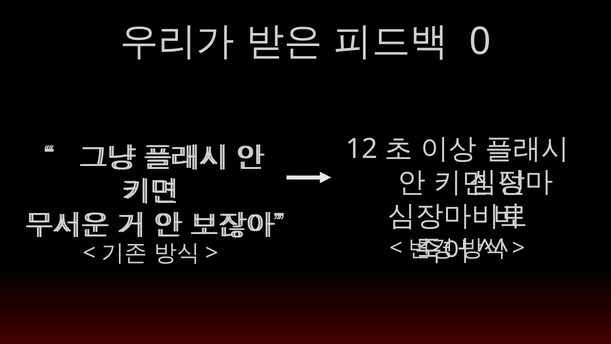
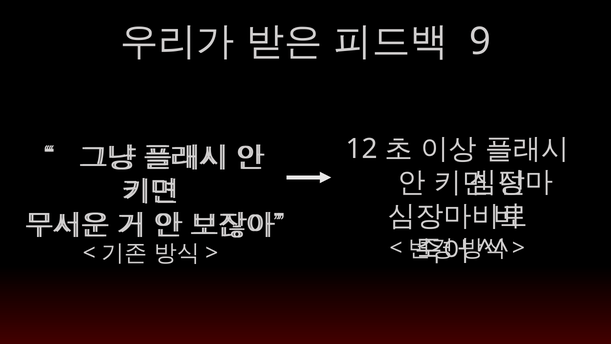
0: 0 -> 9 (480, 42)
